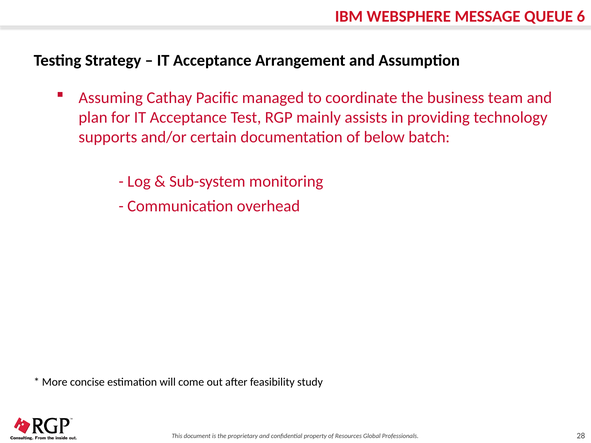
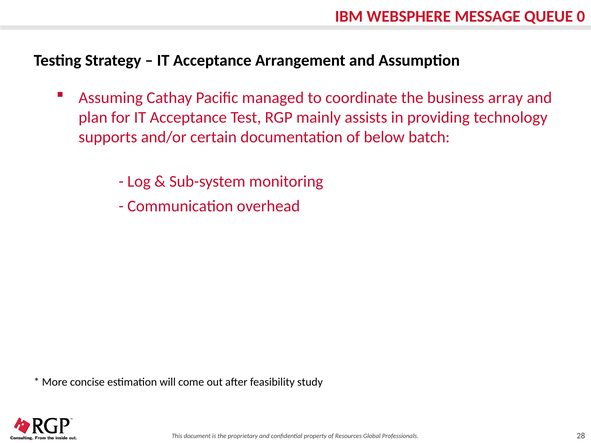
6: 6 -> 0 (581, 16)
team: team -> array (506, 98)
